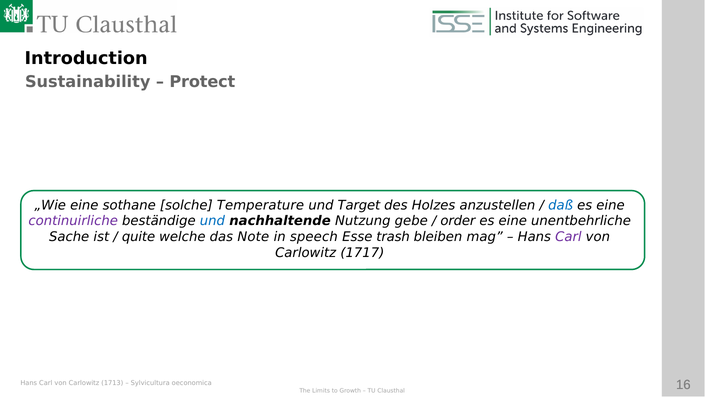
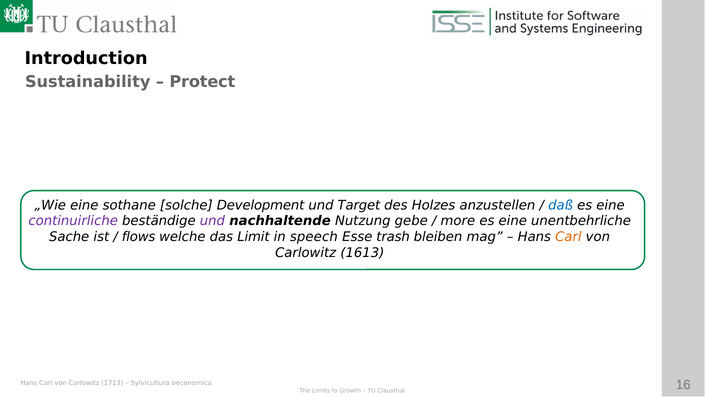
Temperature: Temperature -> Development (261, 205)
und colour: blue -> purple (212, 221)
order: order -> more (458, 221)
quite: quite -> flows (139, 237)
Note: Note -> Limit (253, 237)
Carl colour: purple -> orange (568, 237)
1717: 1717 -> 1613 (362, 253)
